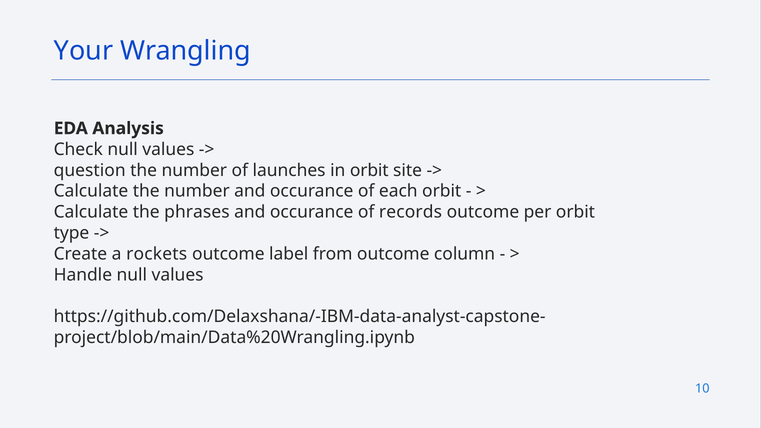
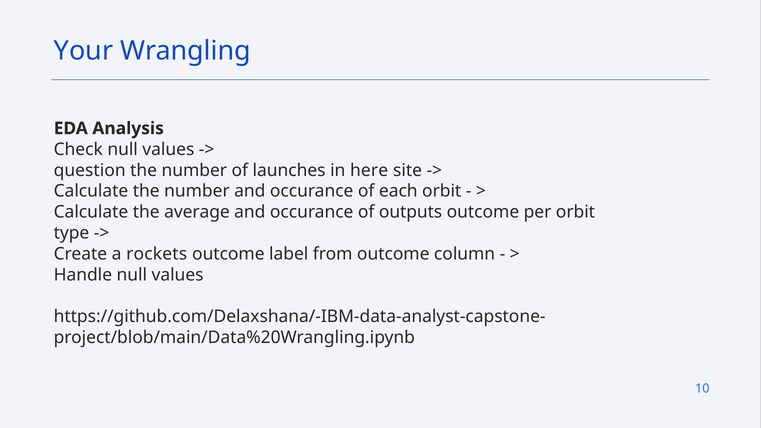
in orbit: orbit -> here (369, 170)
phrases: phrases -> average (197, 212)
records: records -> outputs (411, 212)
